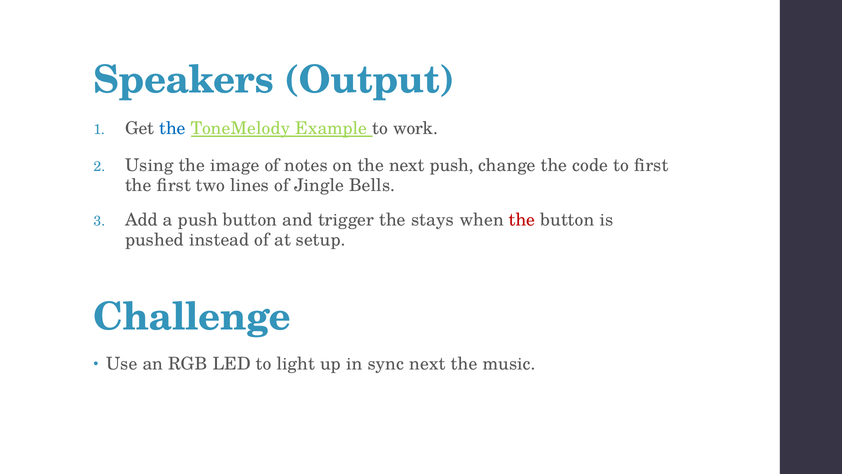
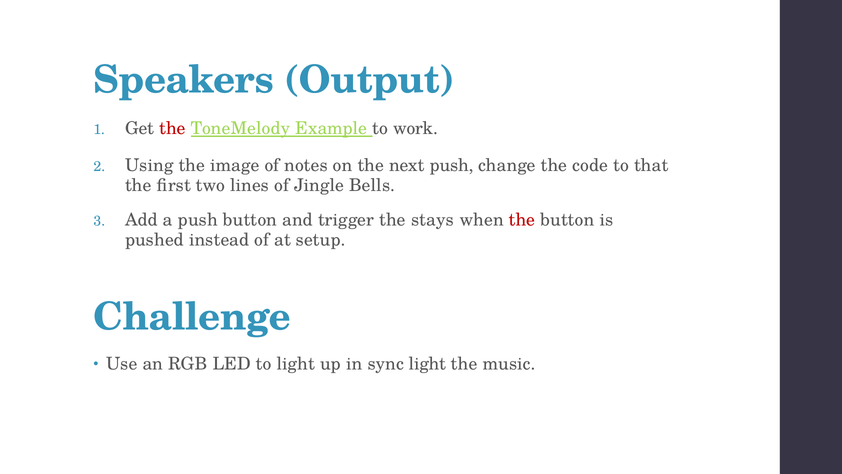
the colour: blue -> red (172, 128)
to first: first -> that (651, 165)
sync next: next -> light (428, 364)
